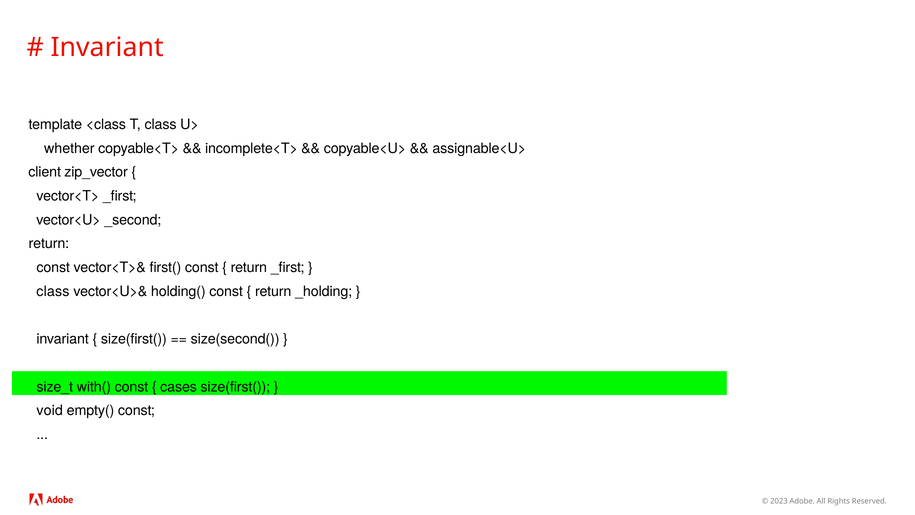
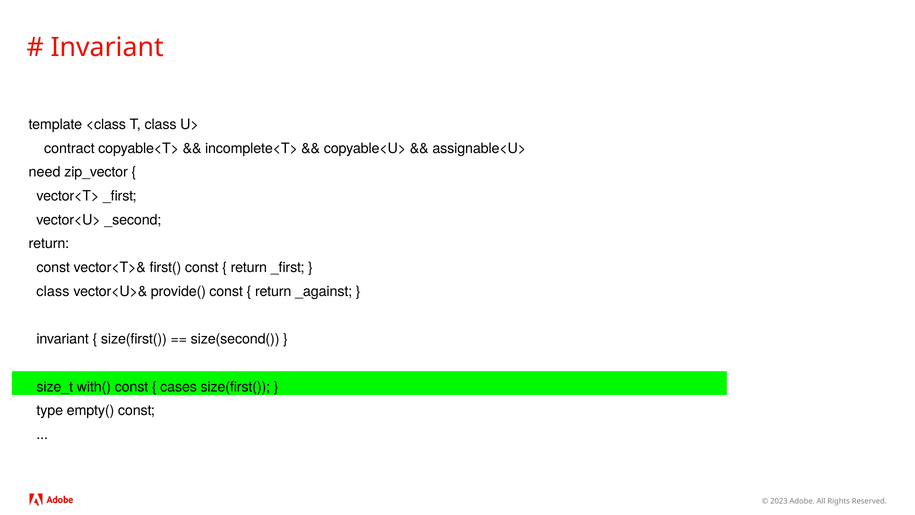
whether: whether -> contract (69, 148)
client: client -> need (45, 172)
holding(: holding( -> provide( (178, 291)
_holding: _holding -> _against (324, 291)
void: void -> type (50, 410)
